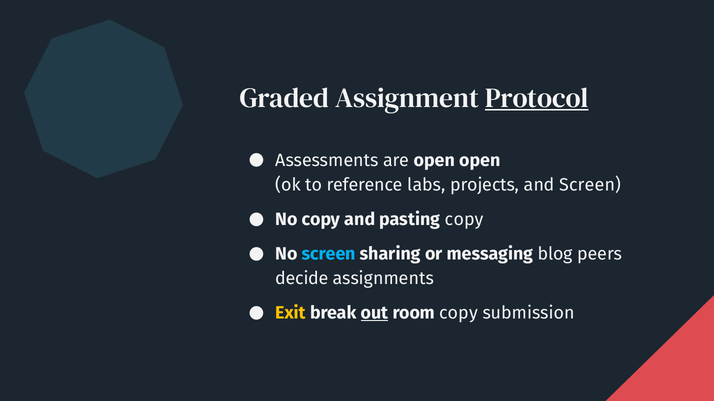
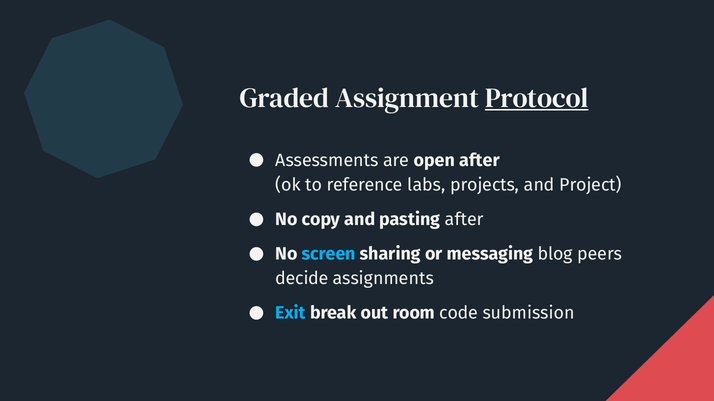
open open: open -> after (480, 161)
and Screen: Screen -> Project (590, 185)
pasting copy: copy -> after (464, 220)
Exit colour: yellow -> light blue (291, 313)
out underline: present -> none (375, 313)
room copy: copy -> code (459, 313)
